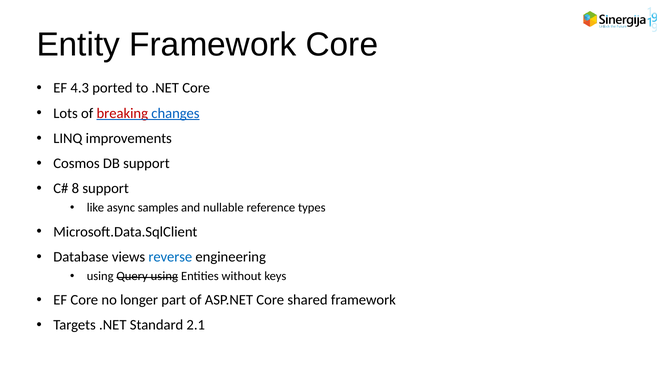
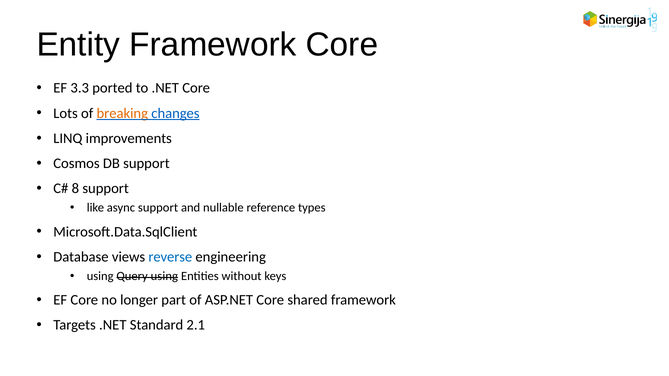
4.3: 4.3 -> 3.3 (80, 88)
breaking colour: red -> orange (122, 113)
async samples: samples -> support (158, 208)
